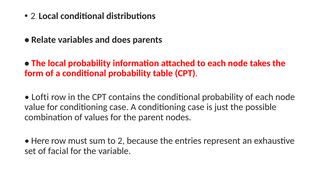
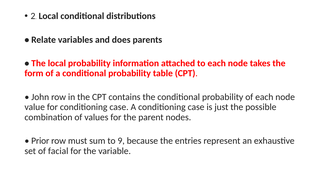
Lofti: Lofti -> John (40, 97)
Here: Here -> Prior (40, 141)
to 2: 2 -> 9 (121, 141)
